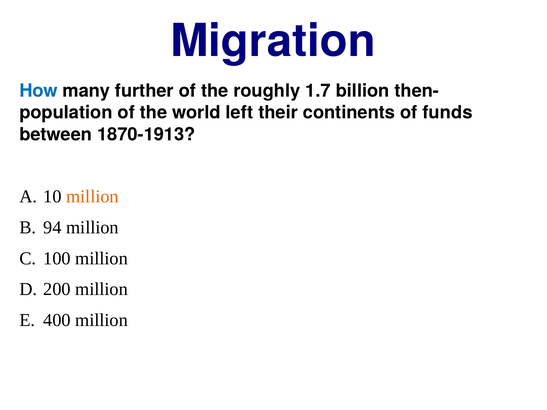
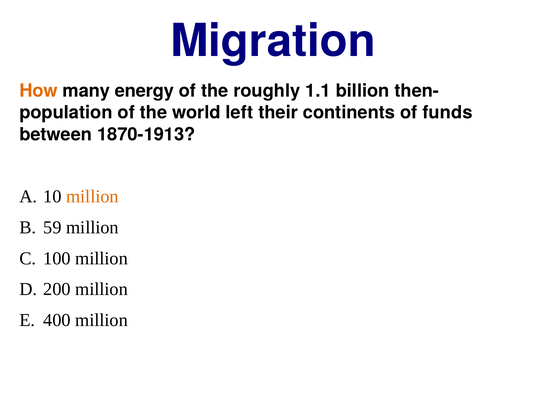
How colour: blue -> orange (39, 91)
further: further -> energy (144, 91)
1.7: 1.7 -> 1.1 (318, 91)
94: 94 -> 59 (52, 227)
